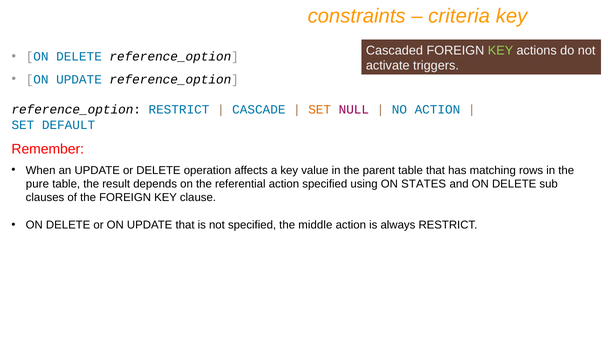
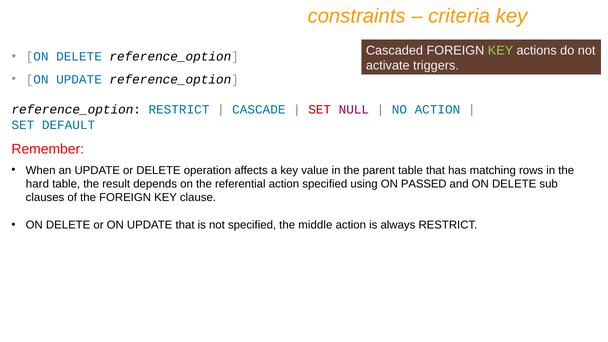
SET colour: orange -> red (320, 110)
pure: pure -> hard (37, 184)
STATES: STATES -> PASSED (424, 184)
